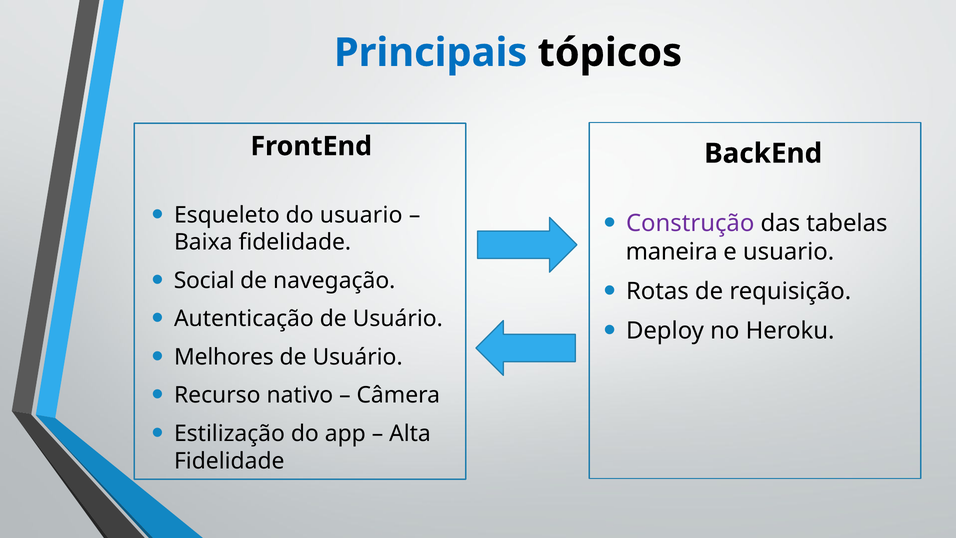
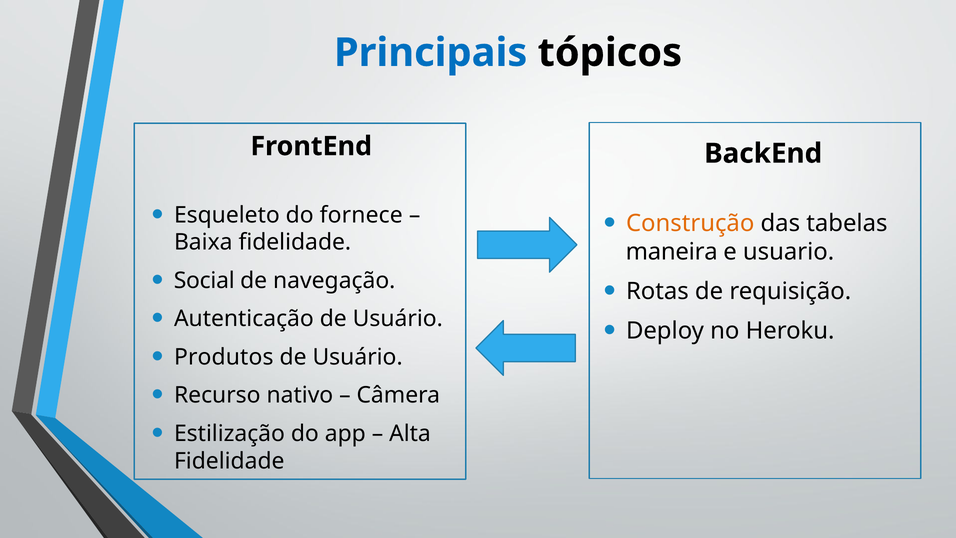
do usuario: usuario -> fornece (361, 215)
Construção colour: purple -> orange (690, 223)
Melhores: Melhores -> Produtos (224, 357)
